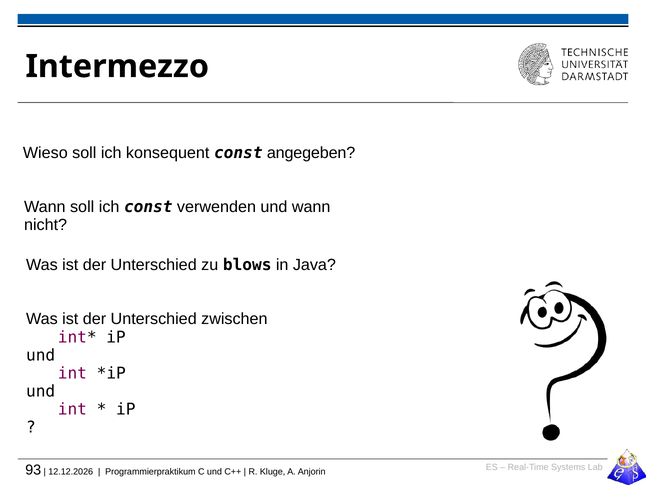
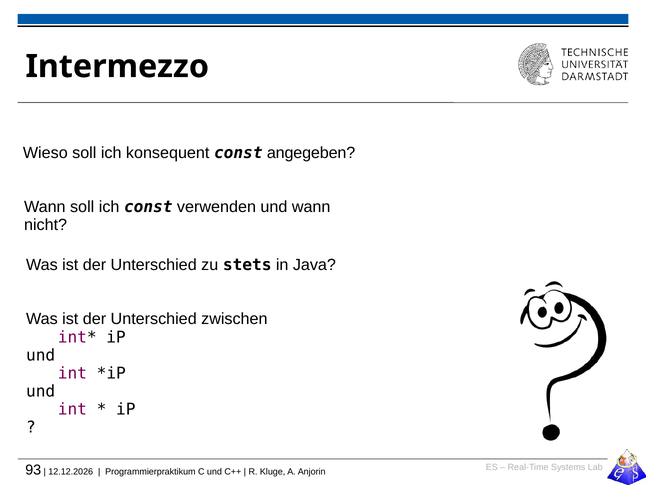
blows: blows -> stets (247, 265)
